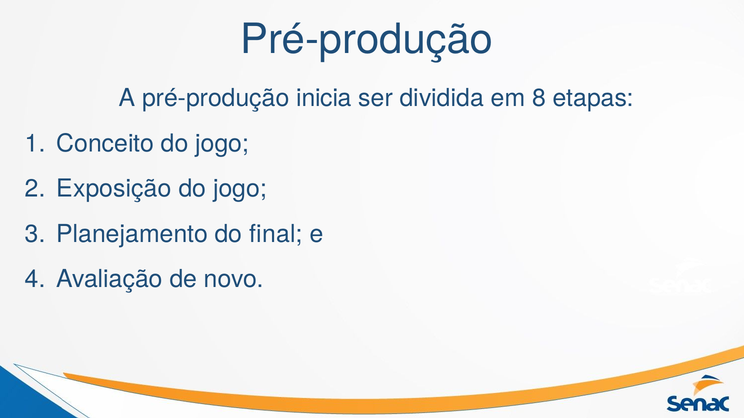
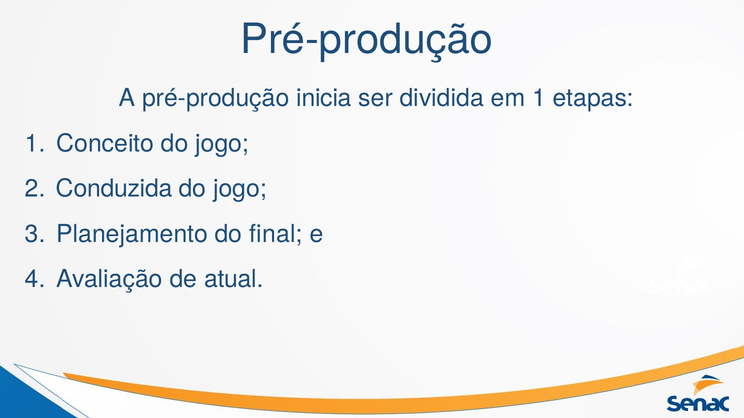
em 8: 8 -> 1 (539, 98)
Exposição: Exposição -> Conduzida (114, 189)
novo: novo -> atual (234, 279)
